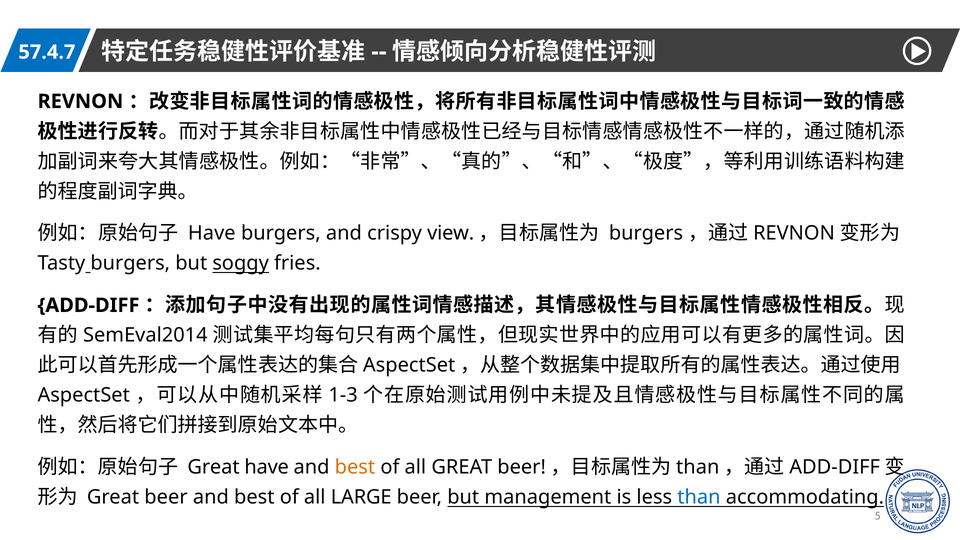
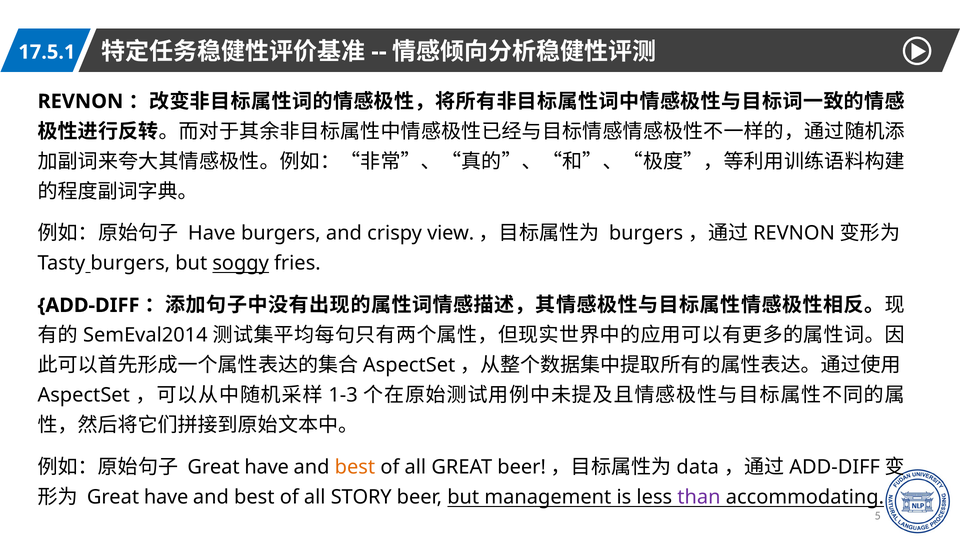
57.4.7: 57.4.7 -> 17.5.1 (47, 52)
than: than -> data (698, 467)
beer: beer -> have (166, 497)
LARGE: LARGE -> STORY (361, 497)
than colour: blue -> purple (699, 497)
